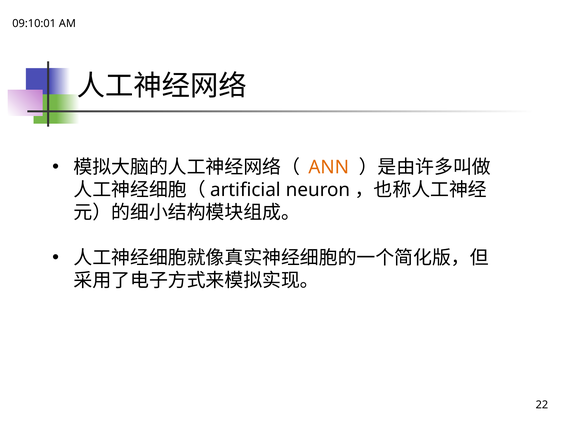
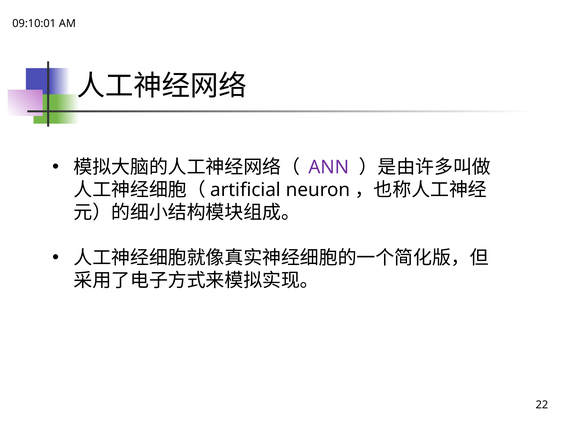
ANN colour: orange -> purple (329, 167)
